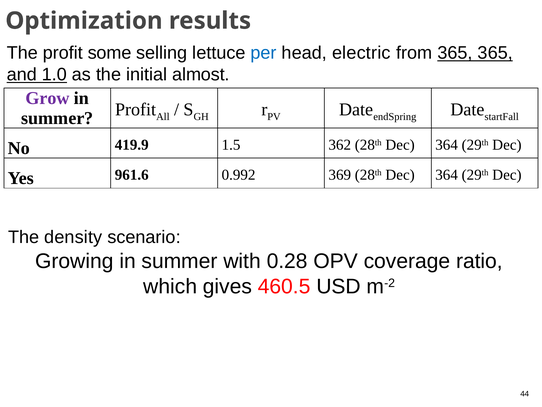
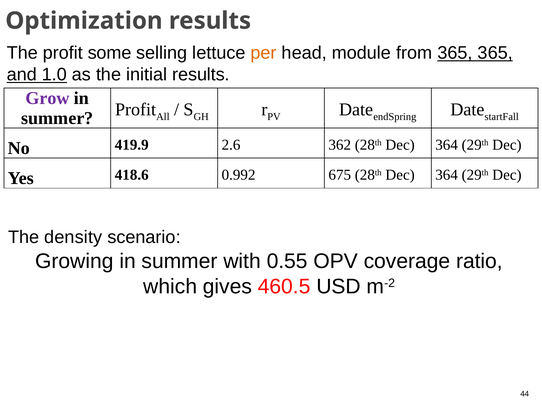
per colour: blue -> orange (264, 53)
electric: electric -> module (361, 53)
initial almost: almost -> results (201, 75)
1.5: 1.5 -> 2.6 (231, 145)
961.6: 961.6 -> 418.6 (132, 175)
369: 369 -> 675 (340, 175)
0.28: 0.28 -> 0.55 (287, 261)
